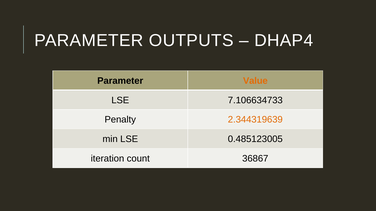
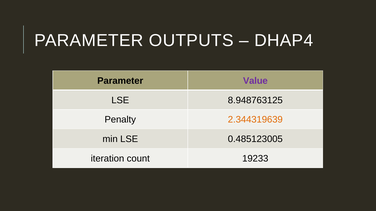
Value colour: orange -> purple (255, 81)
7.106634733: 7.106634733 -> 8.948763125 (255, 100)
36867: 36867 -> 19233 (255, 159)
